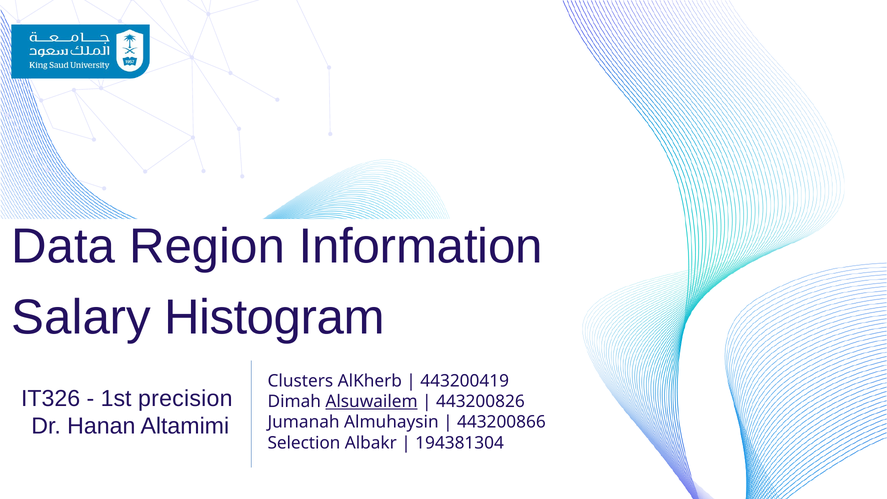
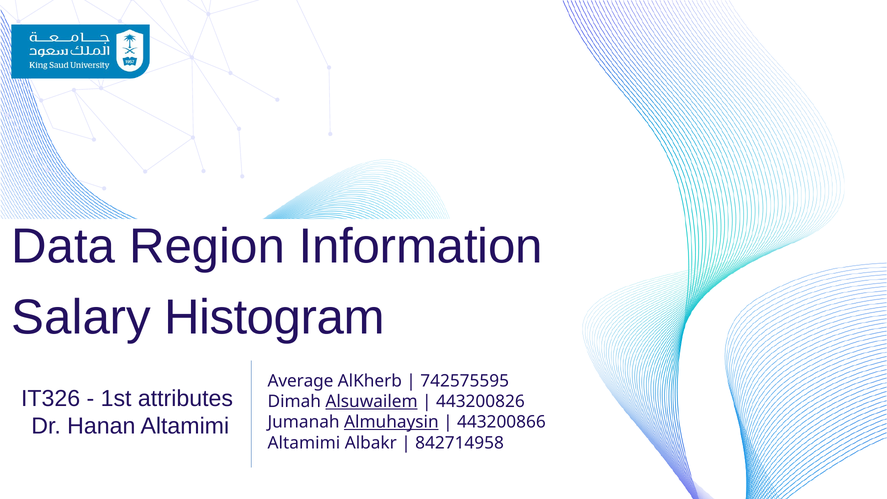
Clusters: Clusters -> Average (300, 381)
443200419: 443200419 -> 742575595 (465, 381)
precision: precision -> attributes (185, 398)
Almuhaysin underline: none -> present (391, 422)
Selection: Selection -> Altamimi (304, 443)
194381304: 194381304 -> 842714958 (460, 443)
